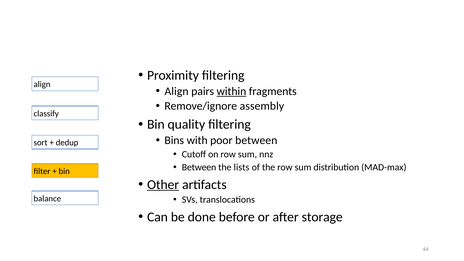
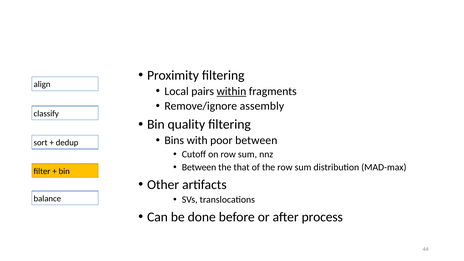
Align: Align -> Local (177, 91)
lists: lists -> that (242, 167)
Other underline: present -> none (163, 185)
storage: storage -> process (322, 217)
